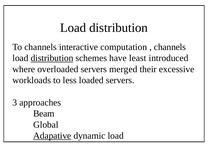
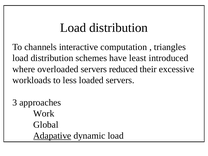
channels: channels -> triangles (170, 47)
distribution underline: present -> none (52, 58)
merged: merged -> reduced (123, 69)
Beam: Beam -> Work (44, 114)
